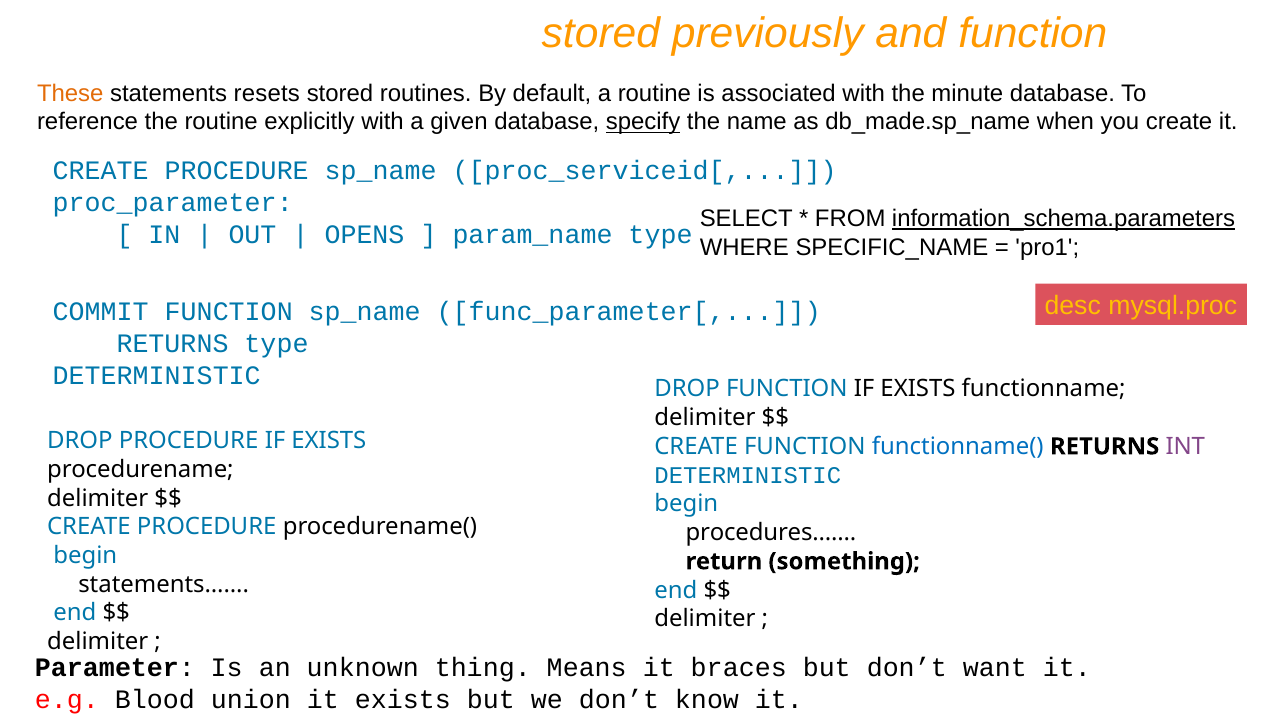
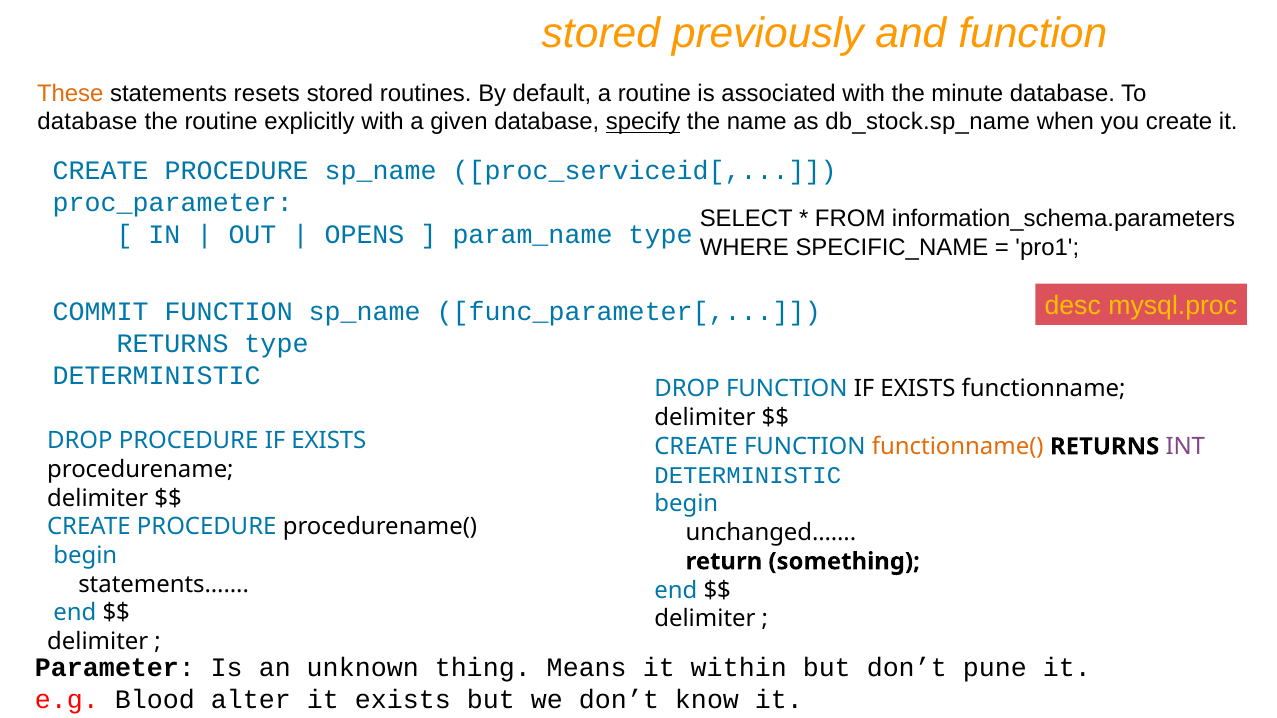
reference: reference -> database (87, 122)
db_made.sp_name: db_made.sp_name -> db_stock.sp_name (928, 122)
information_schema.parameters underline: present -> none (1064, 219)
functionname( colour: blue -> orange (958, 447)
procedures……: procedures…… -> unchanged…… (771, 533)
braces: braces -> within (739, 668)
want: want -> pune (995, 668)
union: union -> alter (251, 700)
